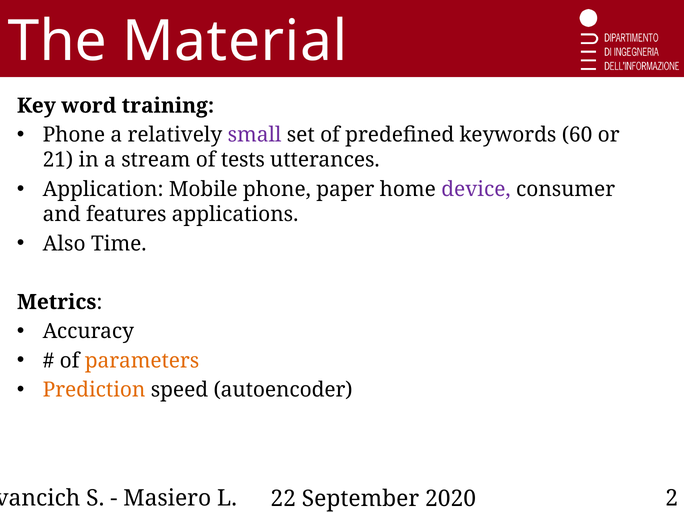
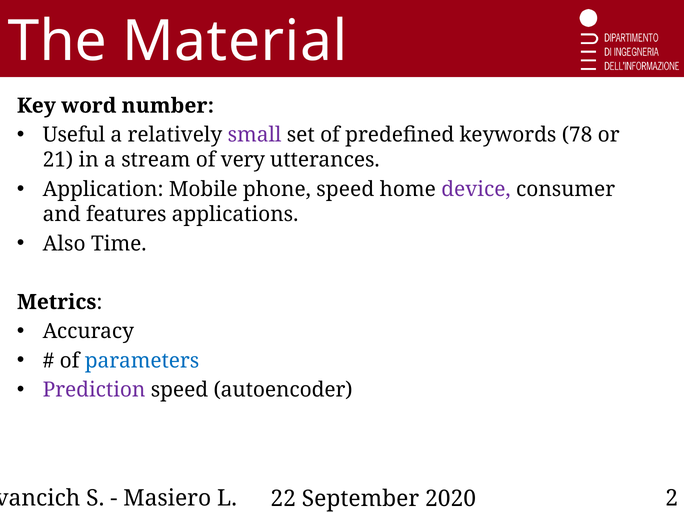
training: training -> number (168, 106)
Phone: Phone -> Useful (74, 135)
60: 60 -> 78 (577, 135)
tests: tests -> very (243, 160)
phone paper: paper -> speed (345, 189)
parameters colour: orange -> blue (142, 361)
Prediction colour: orange -> purple (94, 390)
